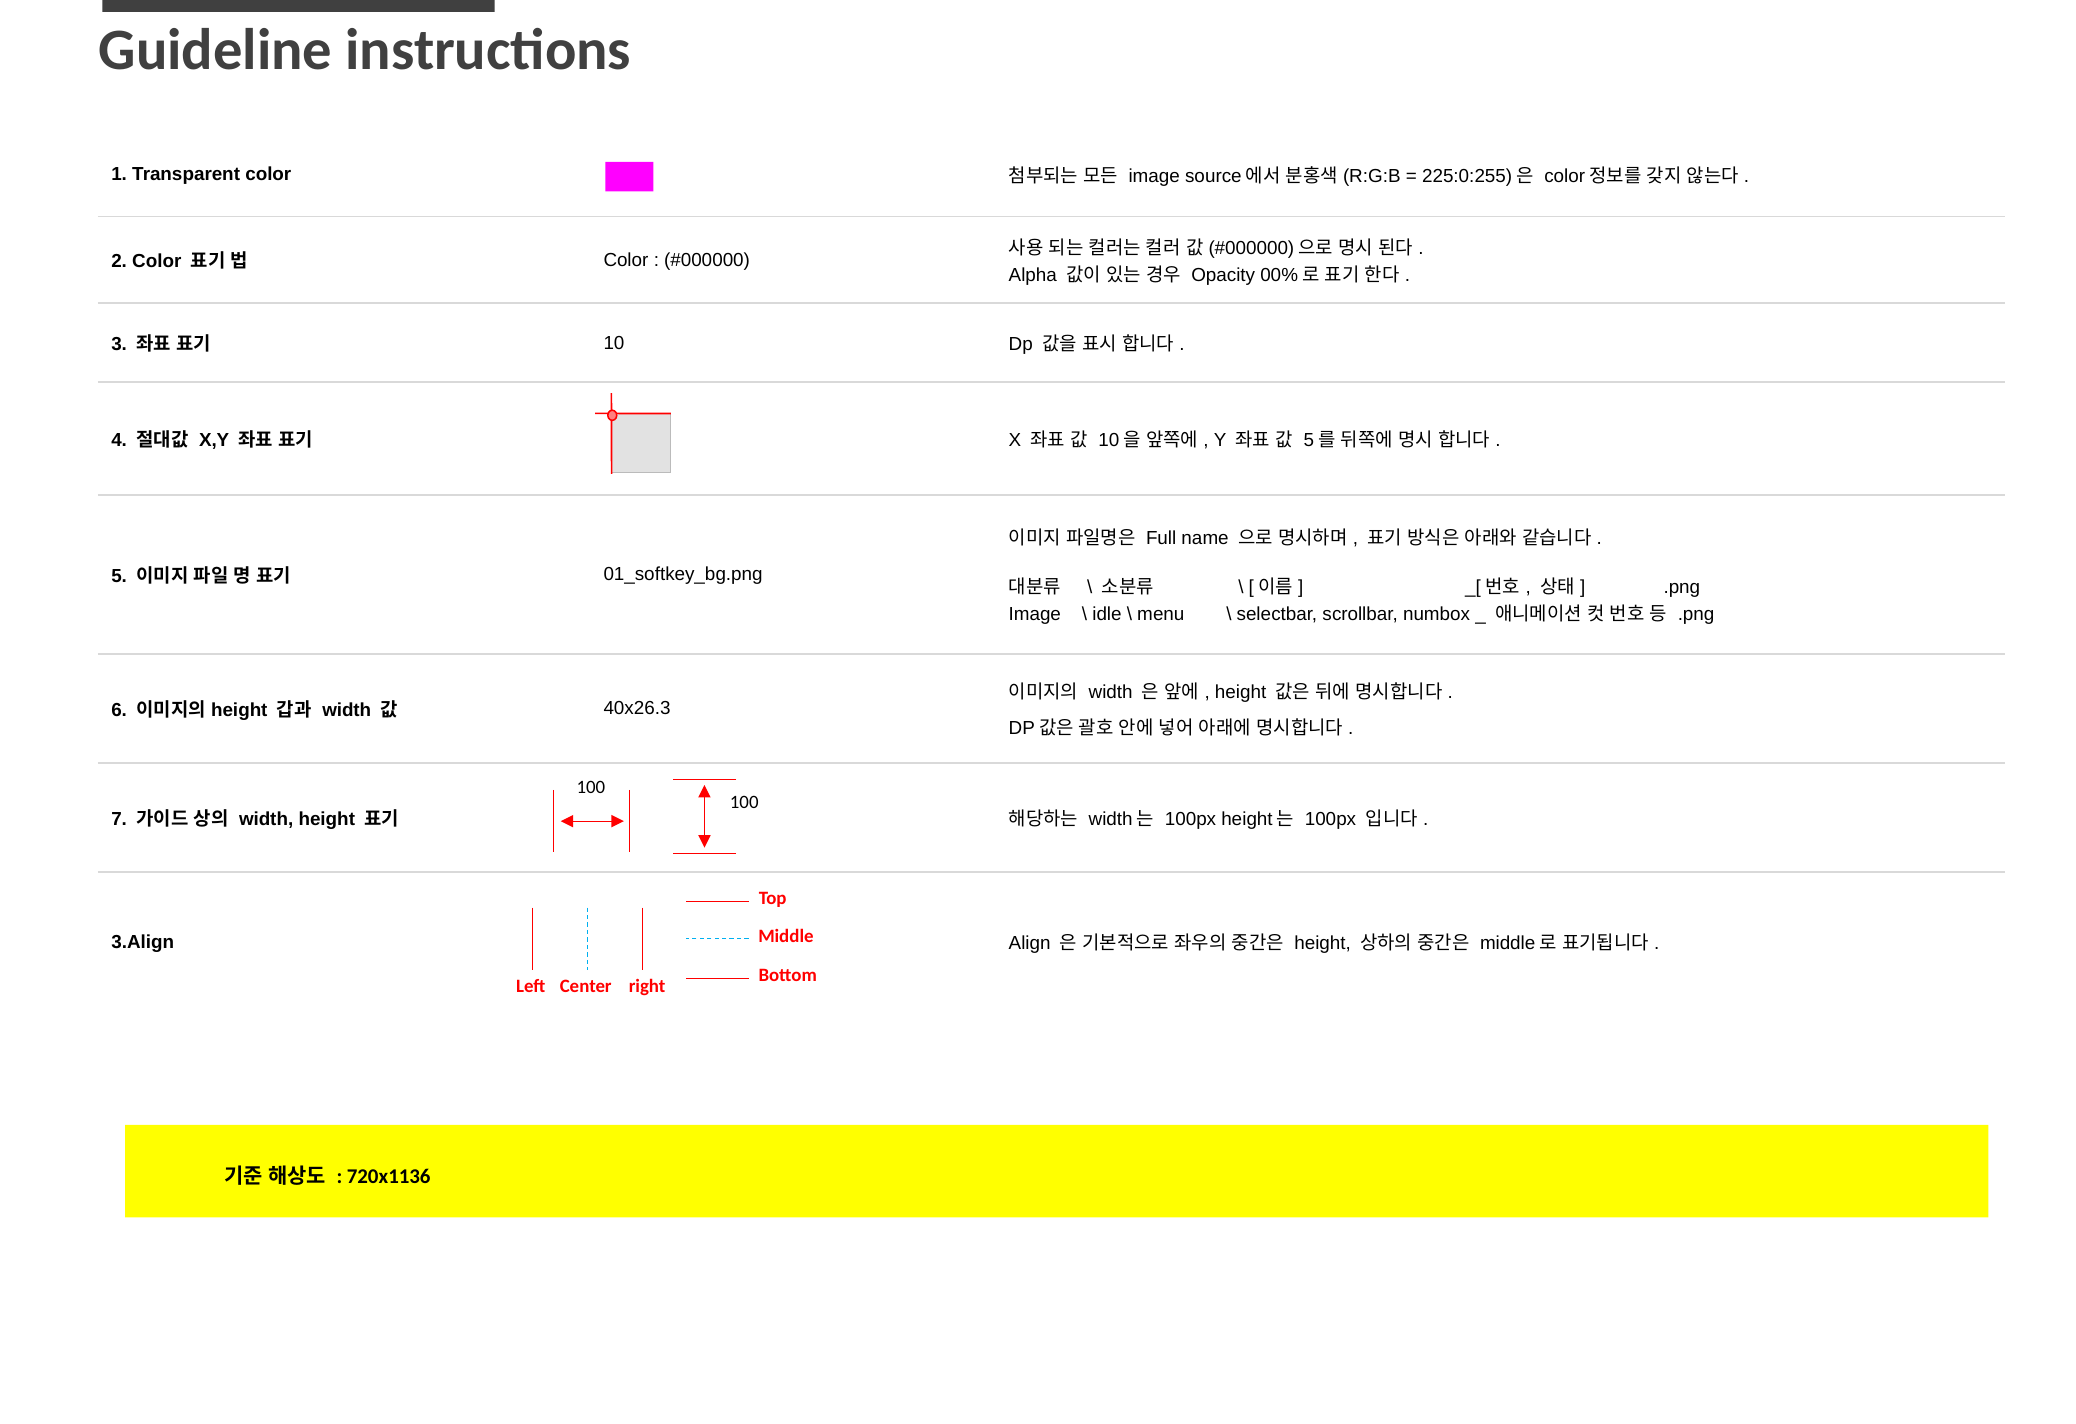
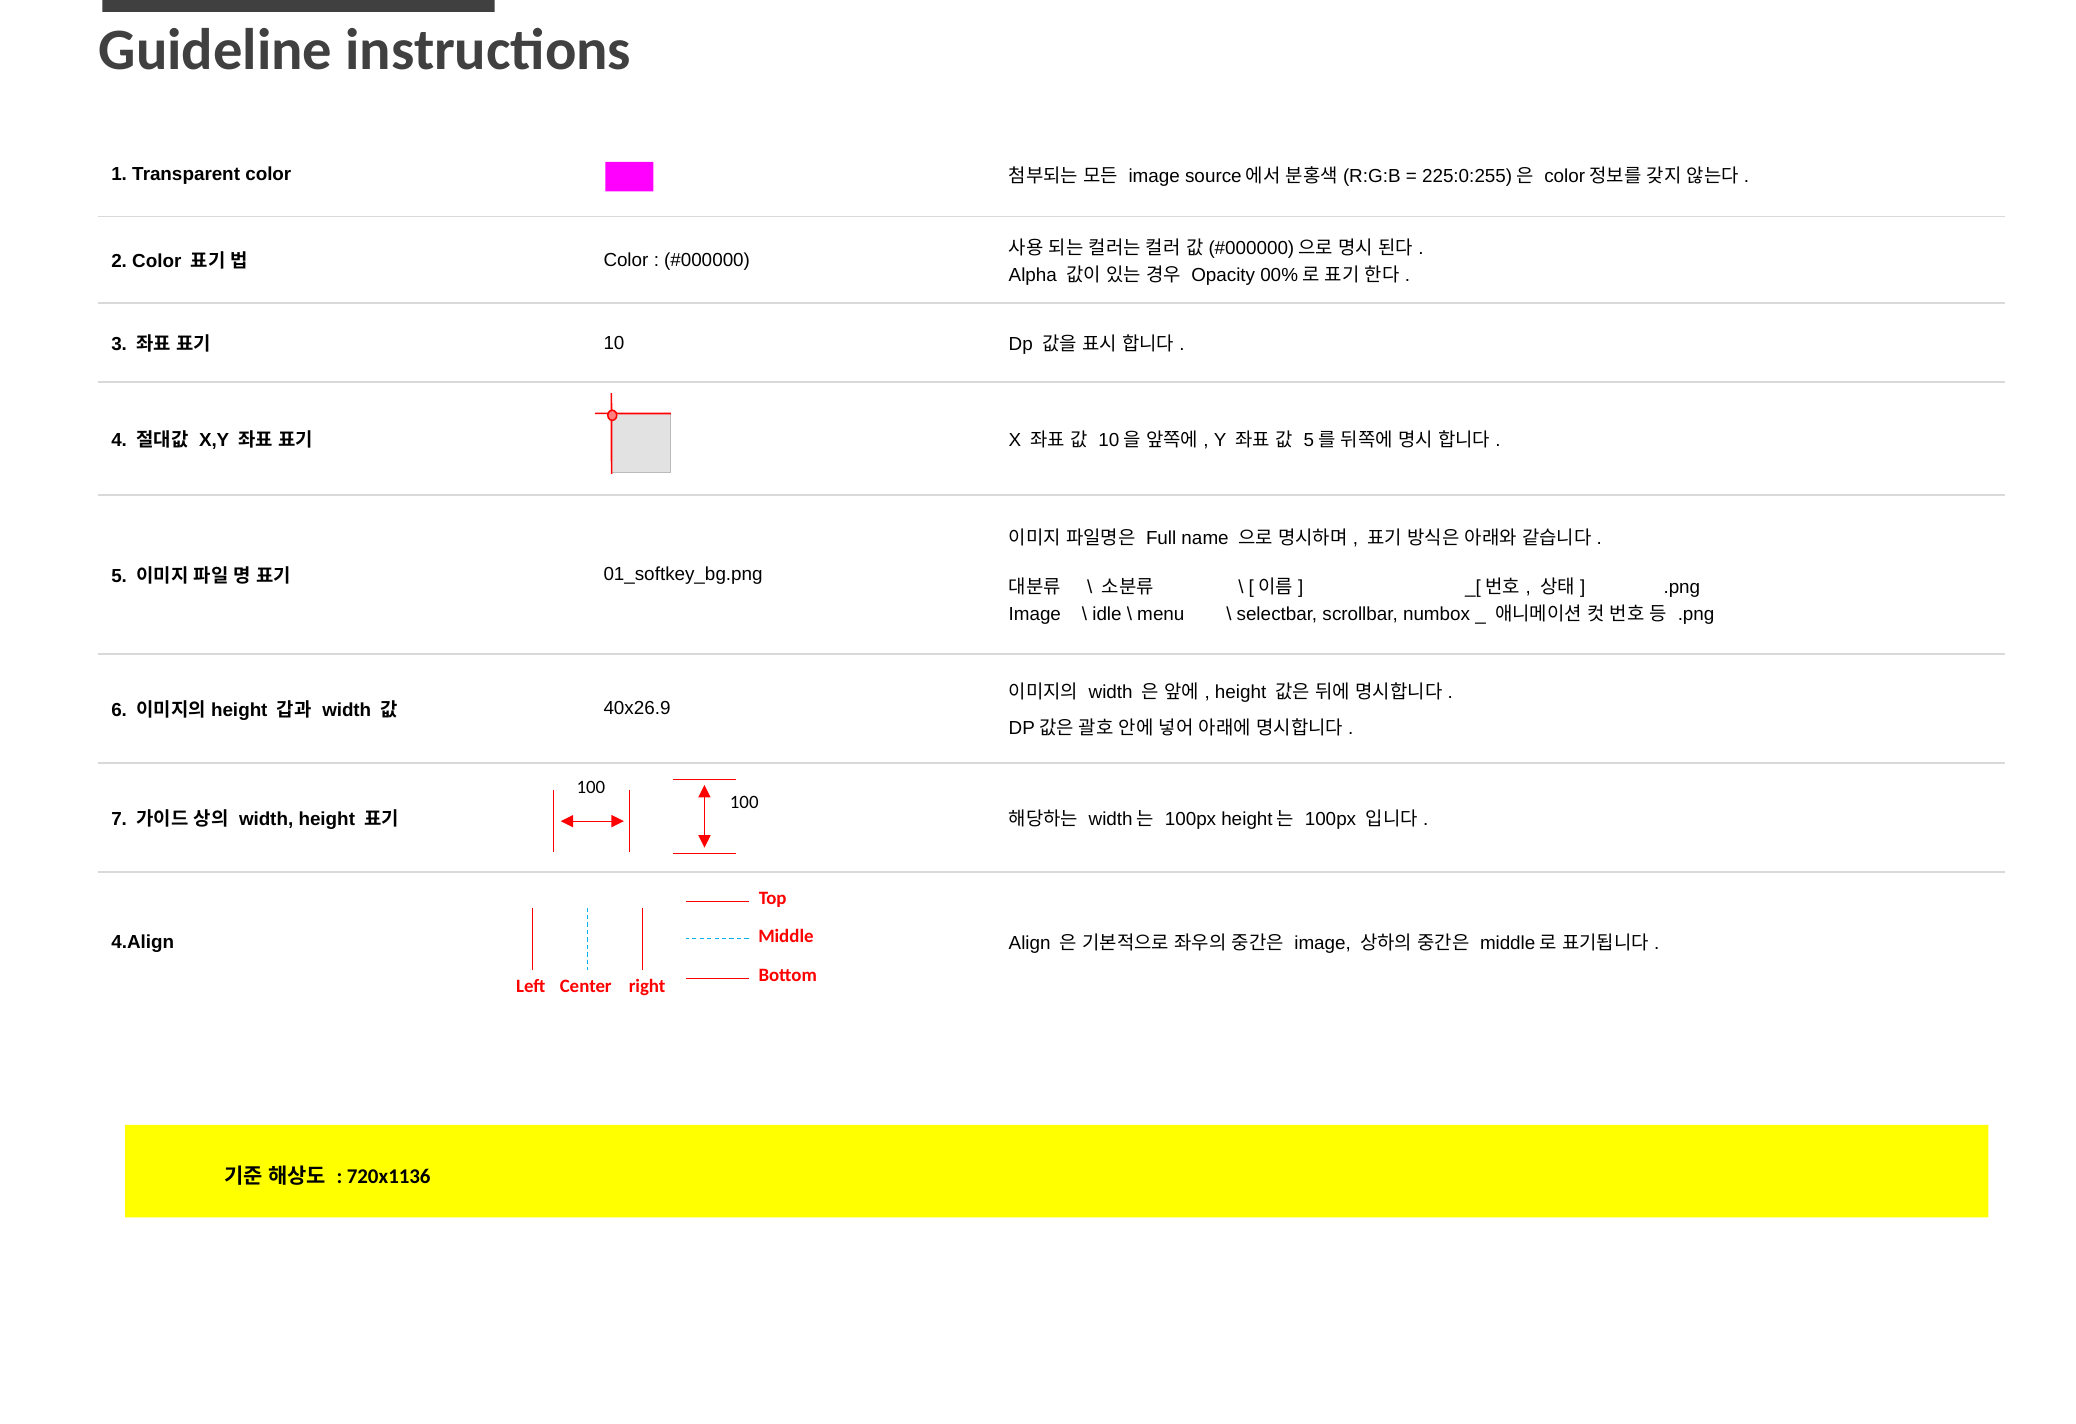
40x26.3: 40x26.3 -> 40x26.9 (637, 708)
3.Align: 3.Align -> 4.Align (143, 942)
height: height -> image (1323, 943)
